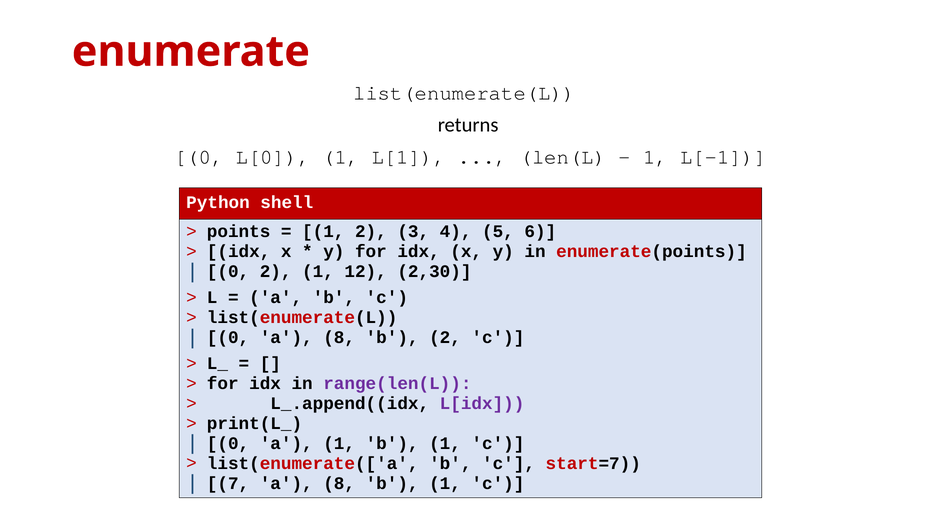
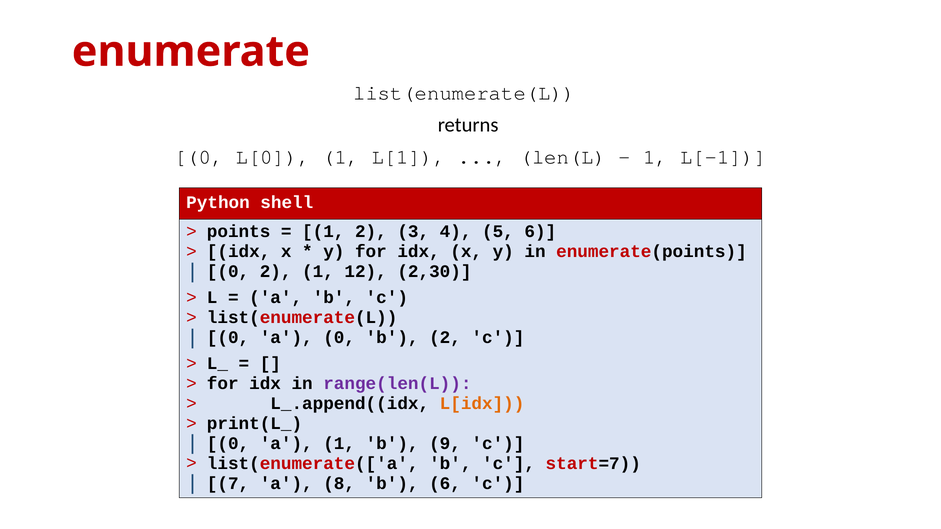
0 a 8: 8 -> 0 (339, 338)
L[idx colour: purple -> orange (482, 403)
1 b 1: 1 -> 9 (445, 443)
8 b 1: 1 -> 6 (445, 483)
